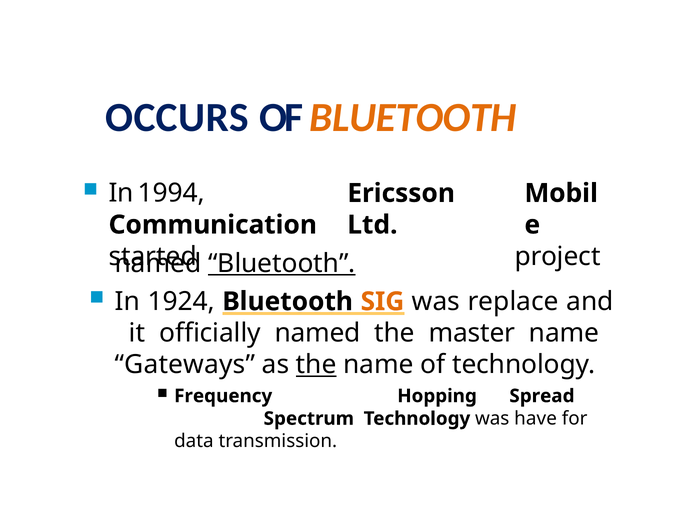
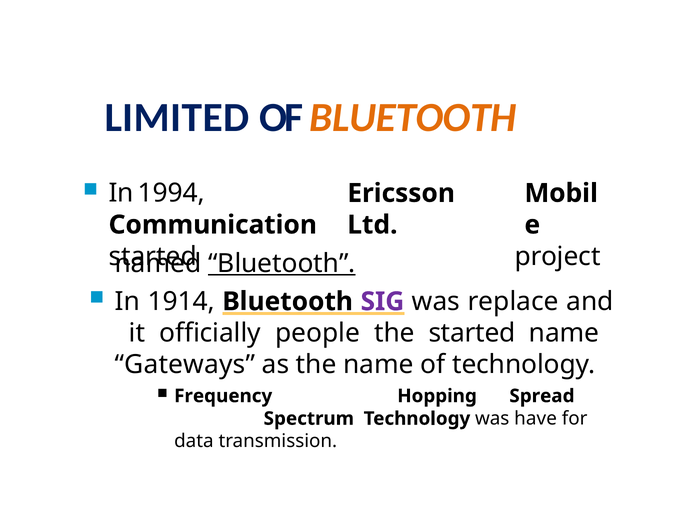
OCCURS: OCCURS -> LIMITED (177, 118)
1924: 1924 -> 1914 (181, 302)
SIG colour: orange -> purple (382, 302)
officially named: named -> people (317, 333)
the master: master -> started (472, 333)
the underline: present -> none (316, 365)
